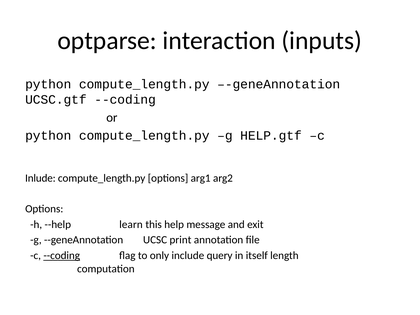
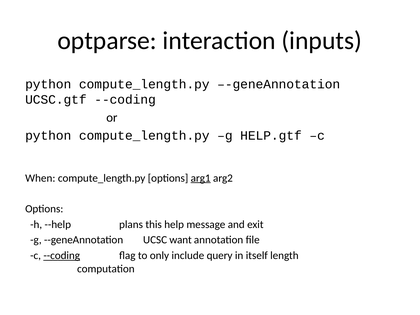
Inlude: Inlude -> When (40, 178)
arg1 underline: none -> present (201, 178)
learn: learn -> plans (131, 224)
print: print -> want (181, 240)
